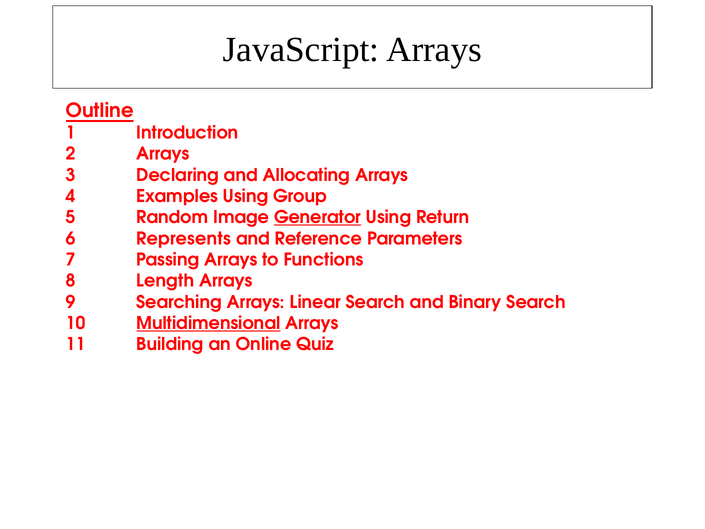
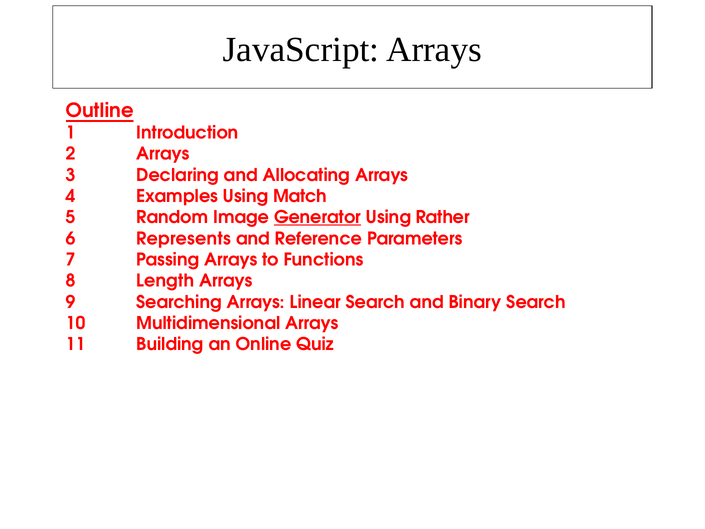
Group: Group -> Match (300, 196)
Return: Return -> Rather (443, 217)
Multidimensional underline: present -> none (208, 323)
